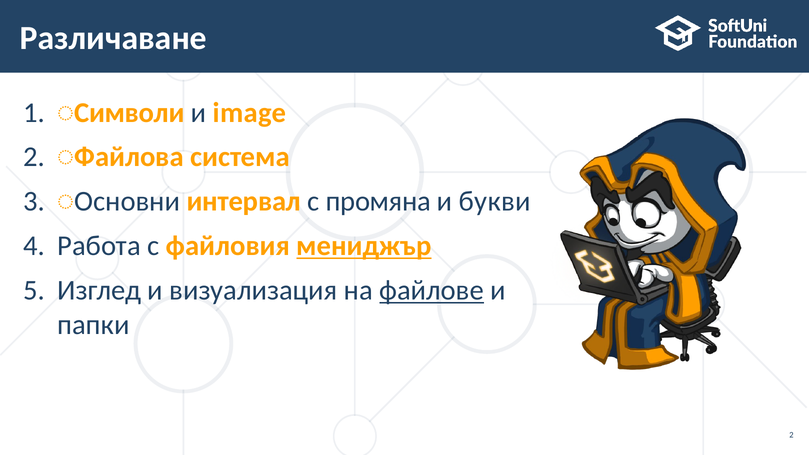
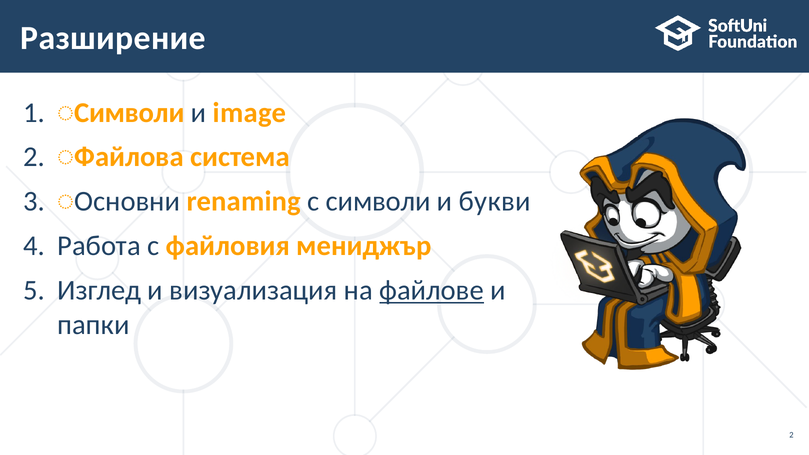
Различаване: Различаване -> Разширение (113, 38)
интервал: интервал -> renaming (244, 202)
с промяна: промяна -> символи (378, 202)
мениджър underline: present -> none (364, 246)
